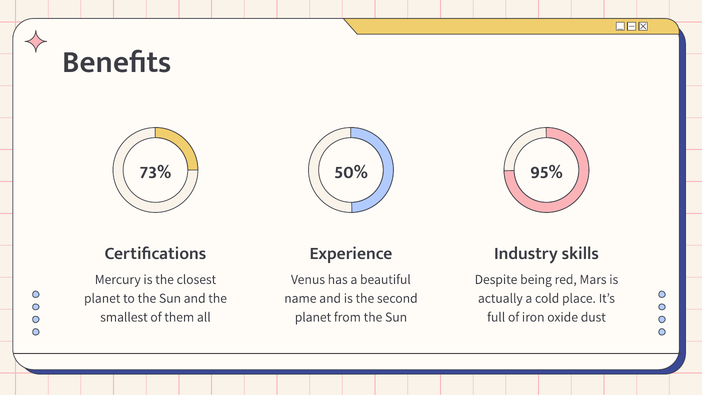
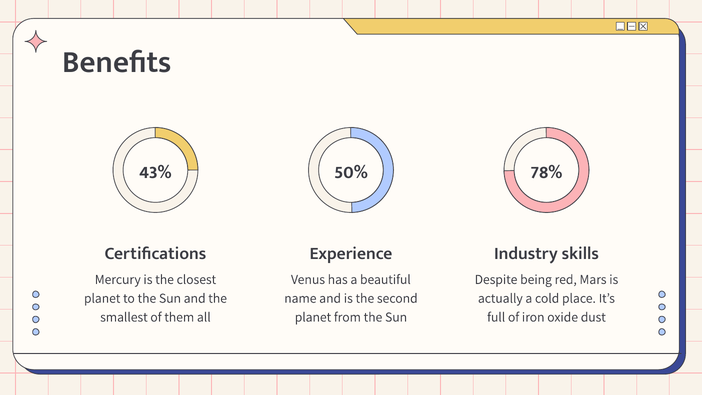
73%: 73% -> 43% (156, 172)
95%: 95% -> 78% (546, 172)
